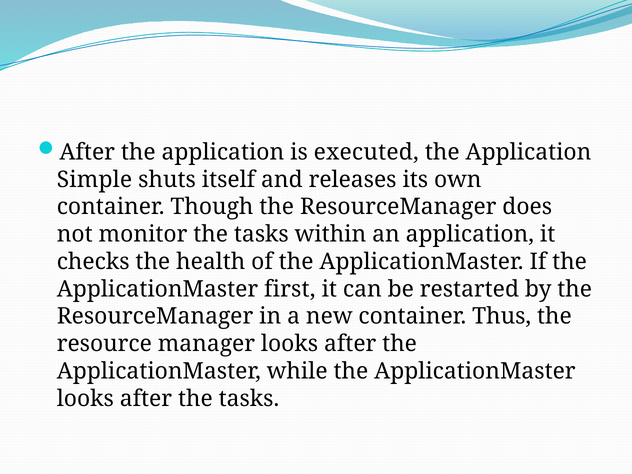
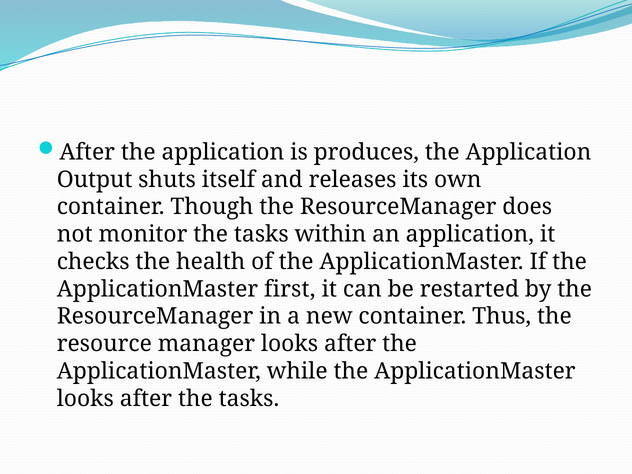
executed: executed -> produces (366, 152)
Simple: Simple -> Output (95, 180)
